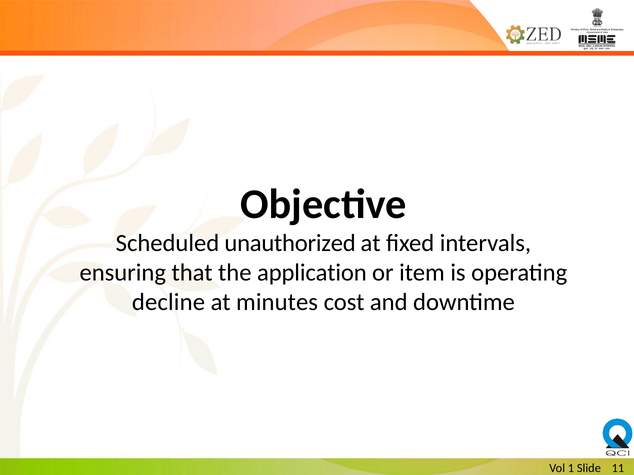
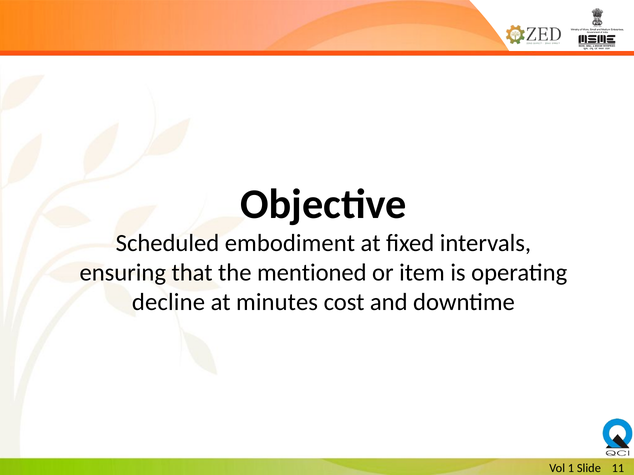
unauthorized: unauthorized -> embodiment (290, 243)
application: application -> mentioned (312, 273)
